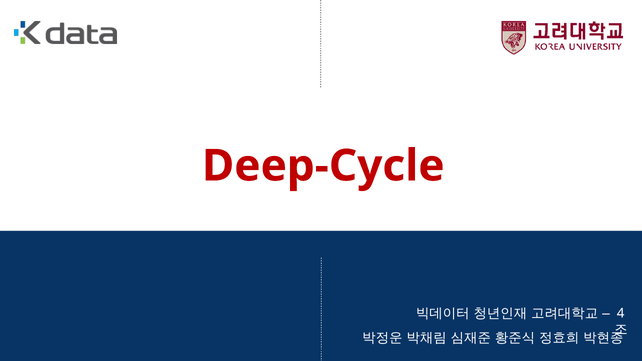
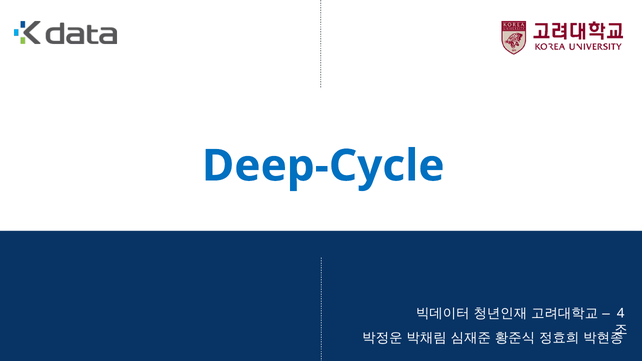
Deep-Cycle colour: red -> blue (323, 166)
